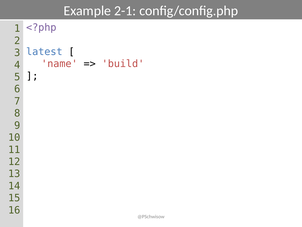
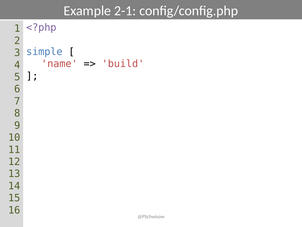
latest: latest -> simple (44, 52)
